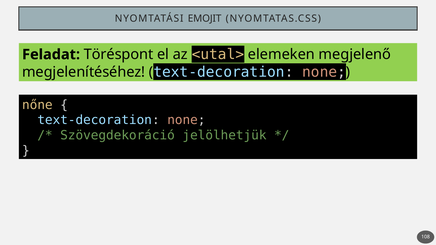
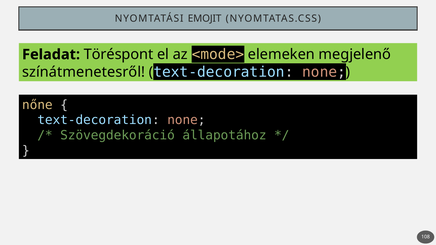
<utal>: <utal> -> <mode> (218, 55)
megjelenítéséhez: megjelenítéséhez -> színátmenetesről (84, 72)
jelölhetjük: jelölhetjük -> állapotához (224, 135)
